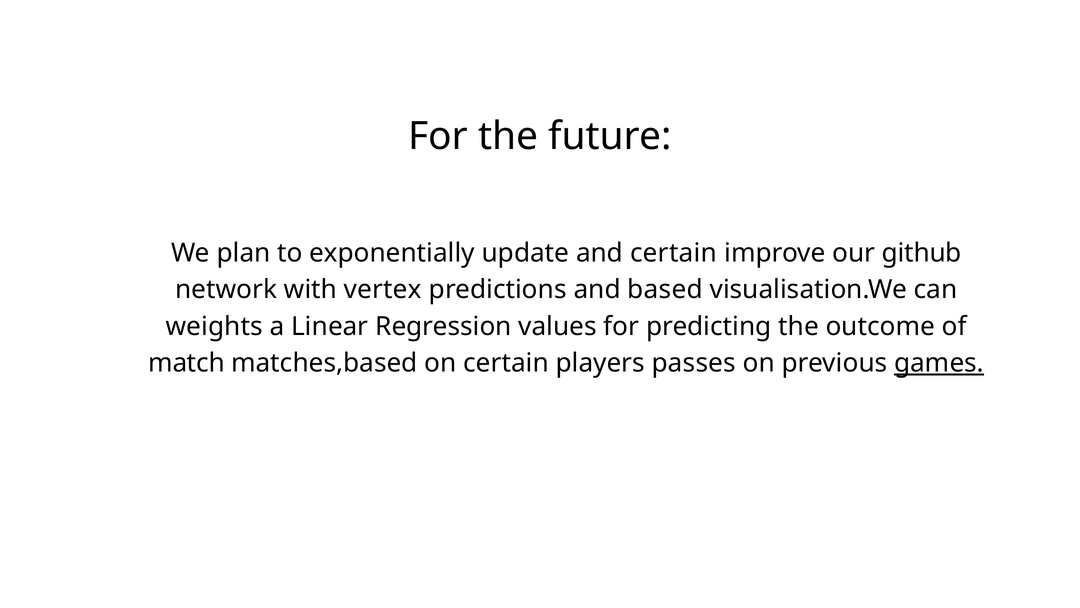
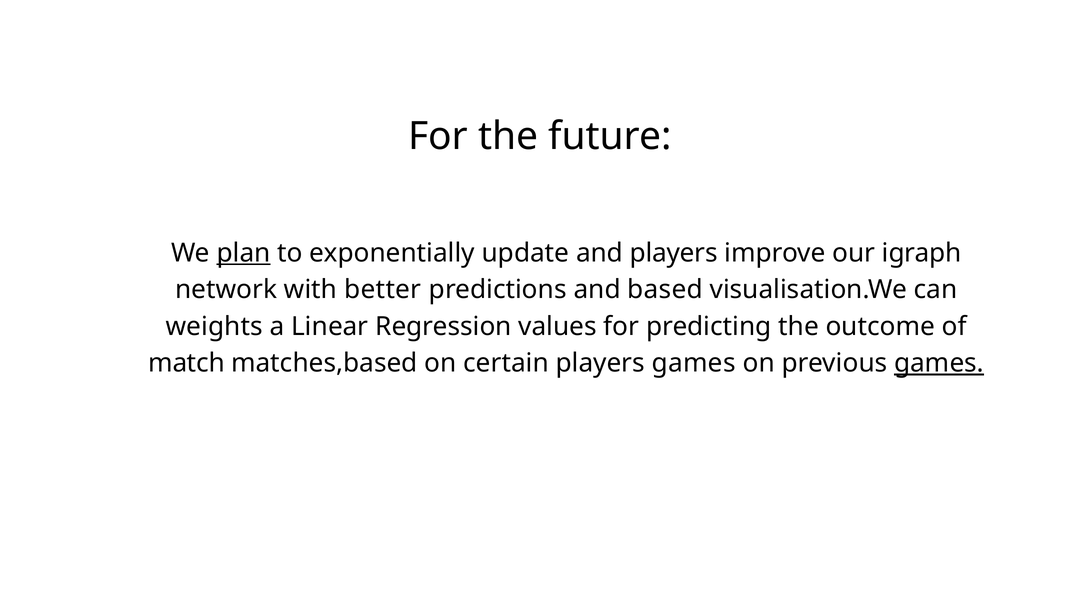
plan underline: none -> present (244, 253)
and certain: certain -> players (674, 253)
github: github -> igraph (922, 253)
vertex: vertex -> better (383, 289)
players passes: passes -> games (694, 363)
